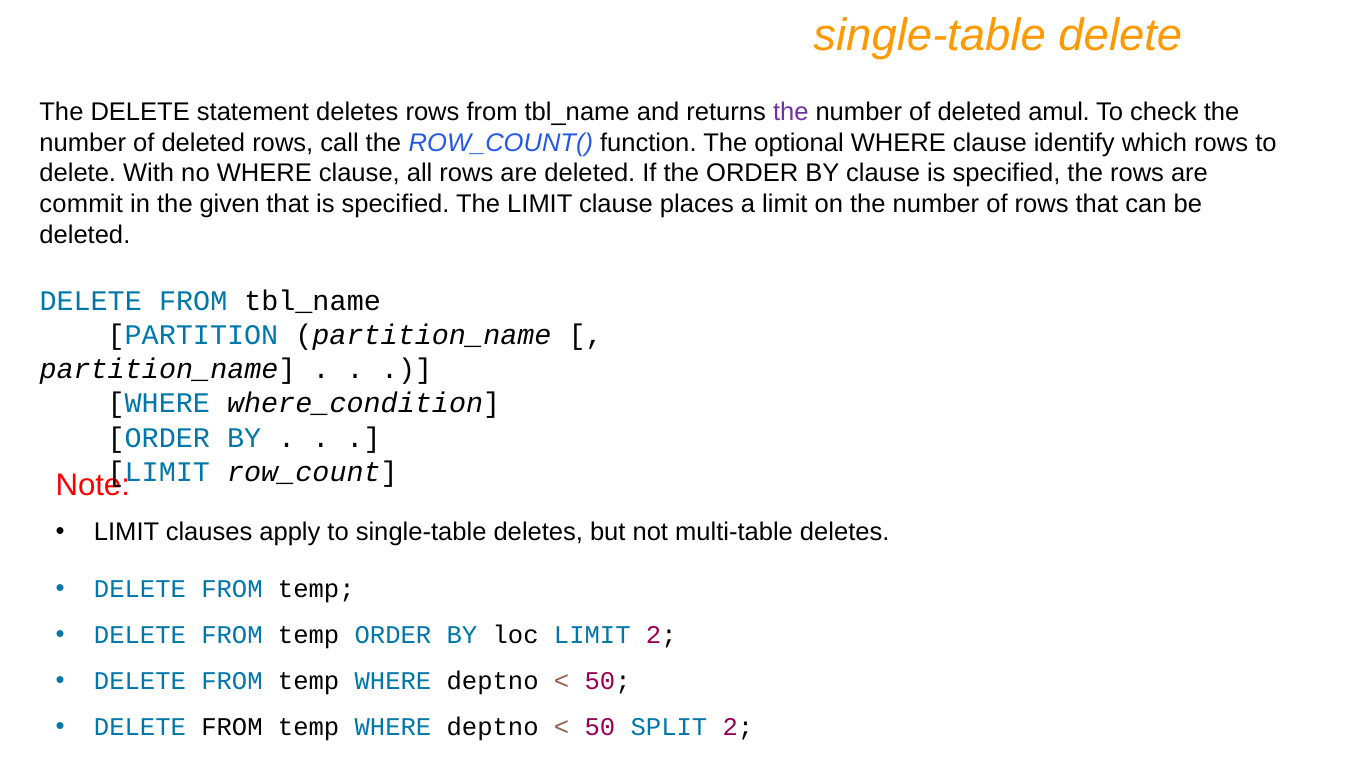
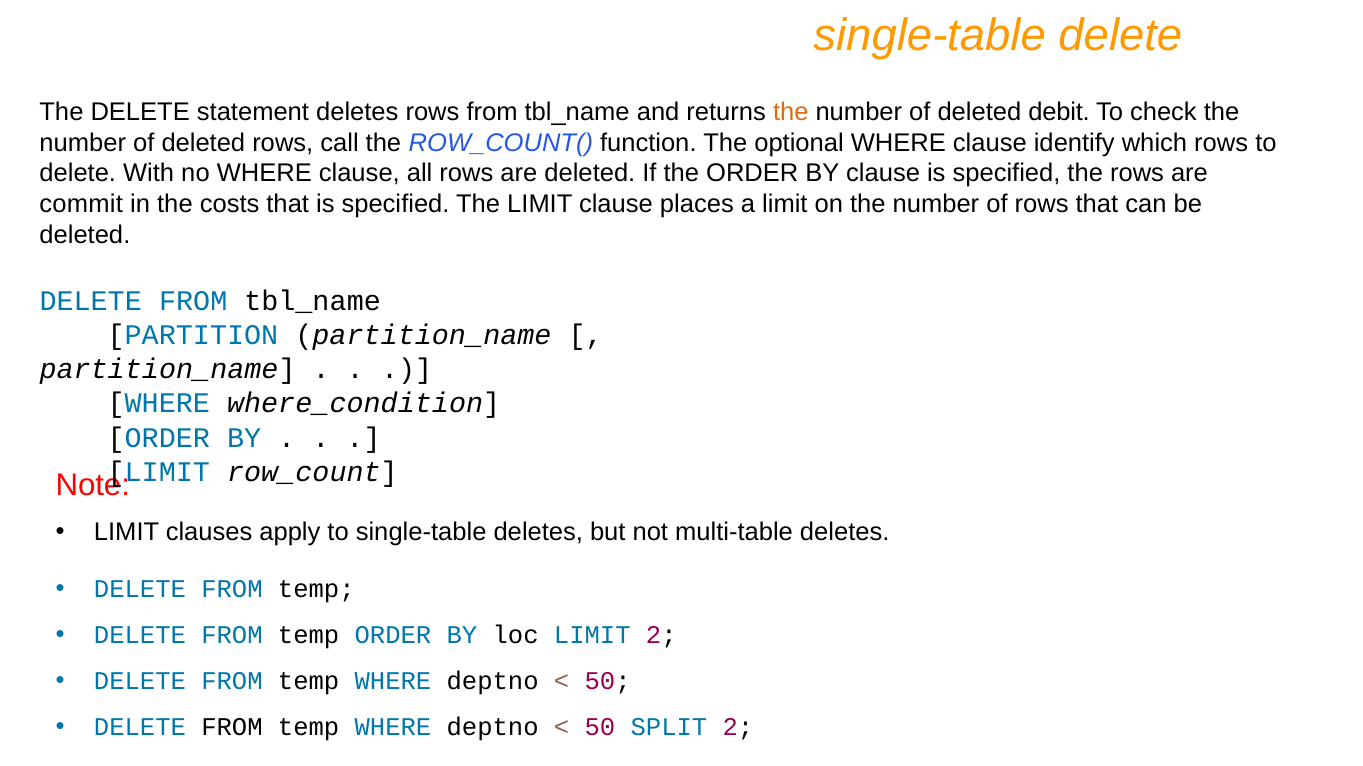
the colour: purple -> orange (791, 112)
amul: amul -> debit (1059, 112)
given: given -> costs (230, 204)
